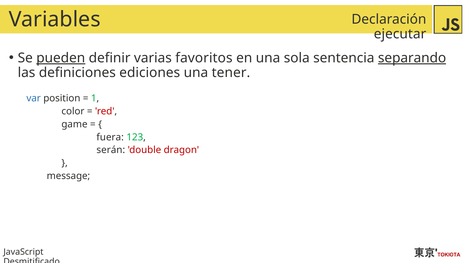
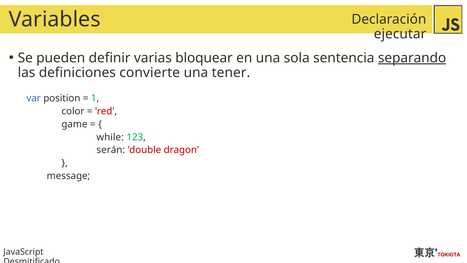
pueden underline: present -> none (61, 58)
favoritos: favoritos -> bloquear (204, 58)
ediciones: ediciones -> convierte (150, 73)
fuera: fuera -> while (110, 137)
